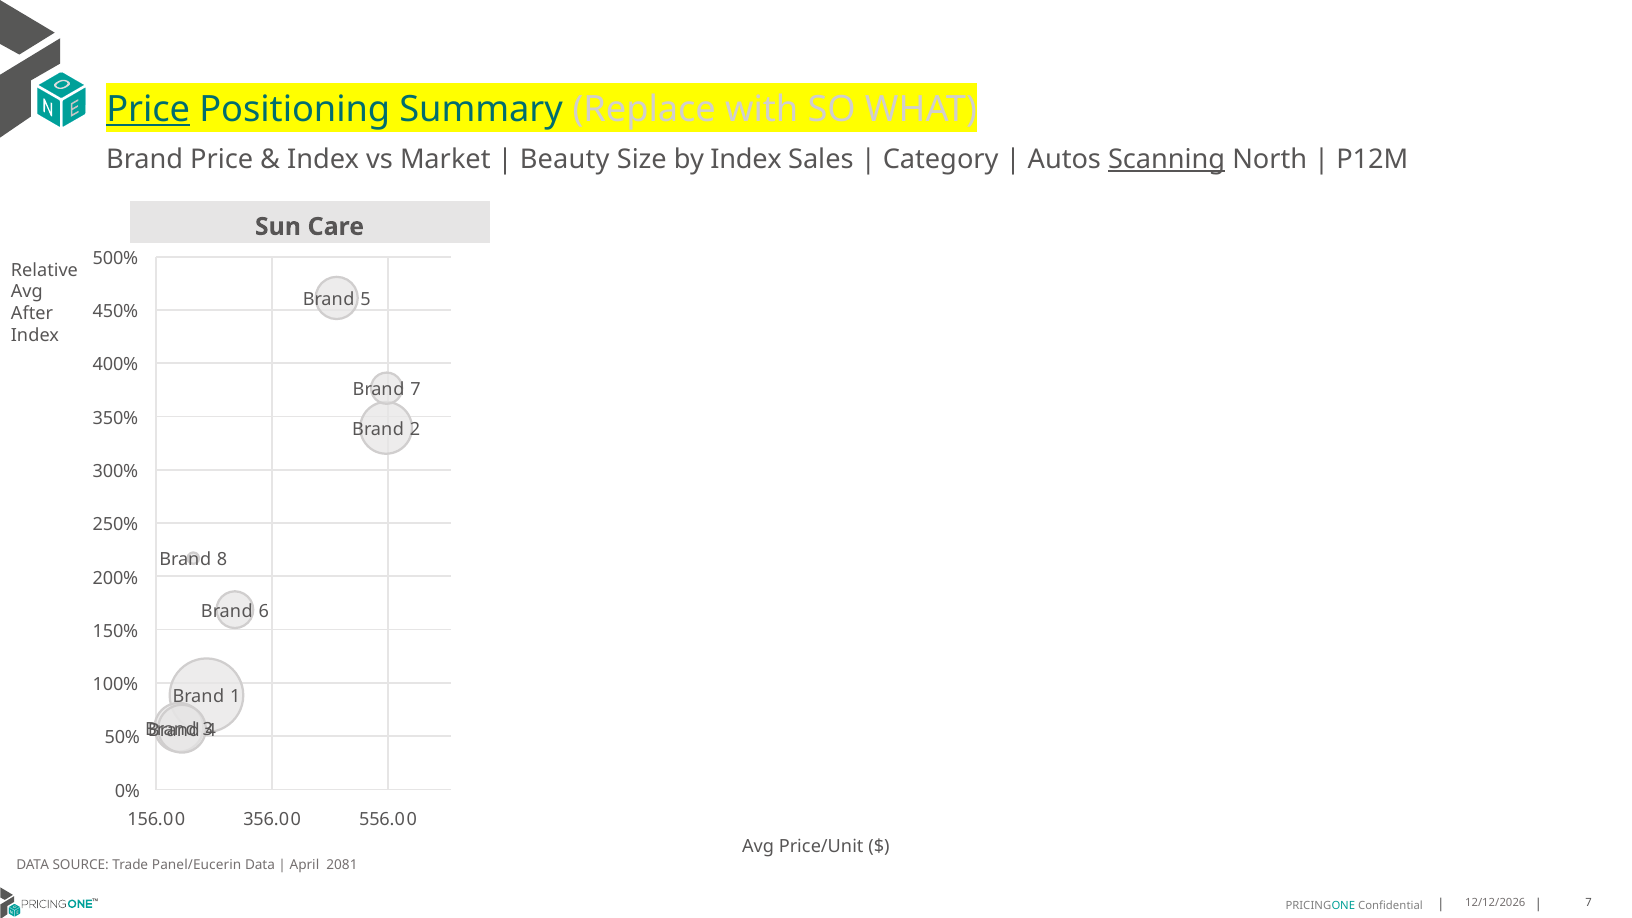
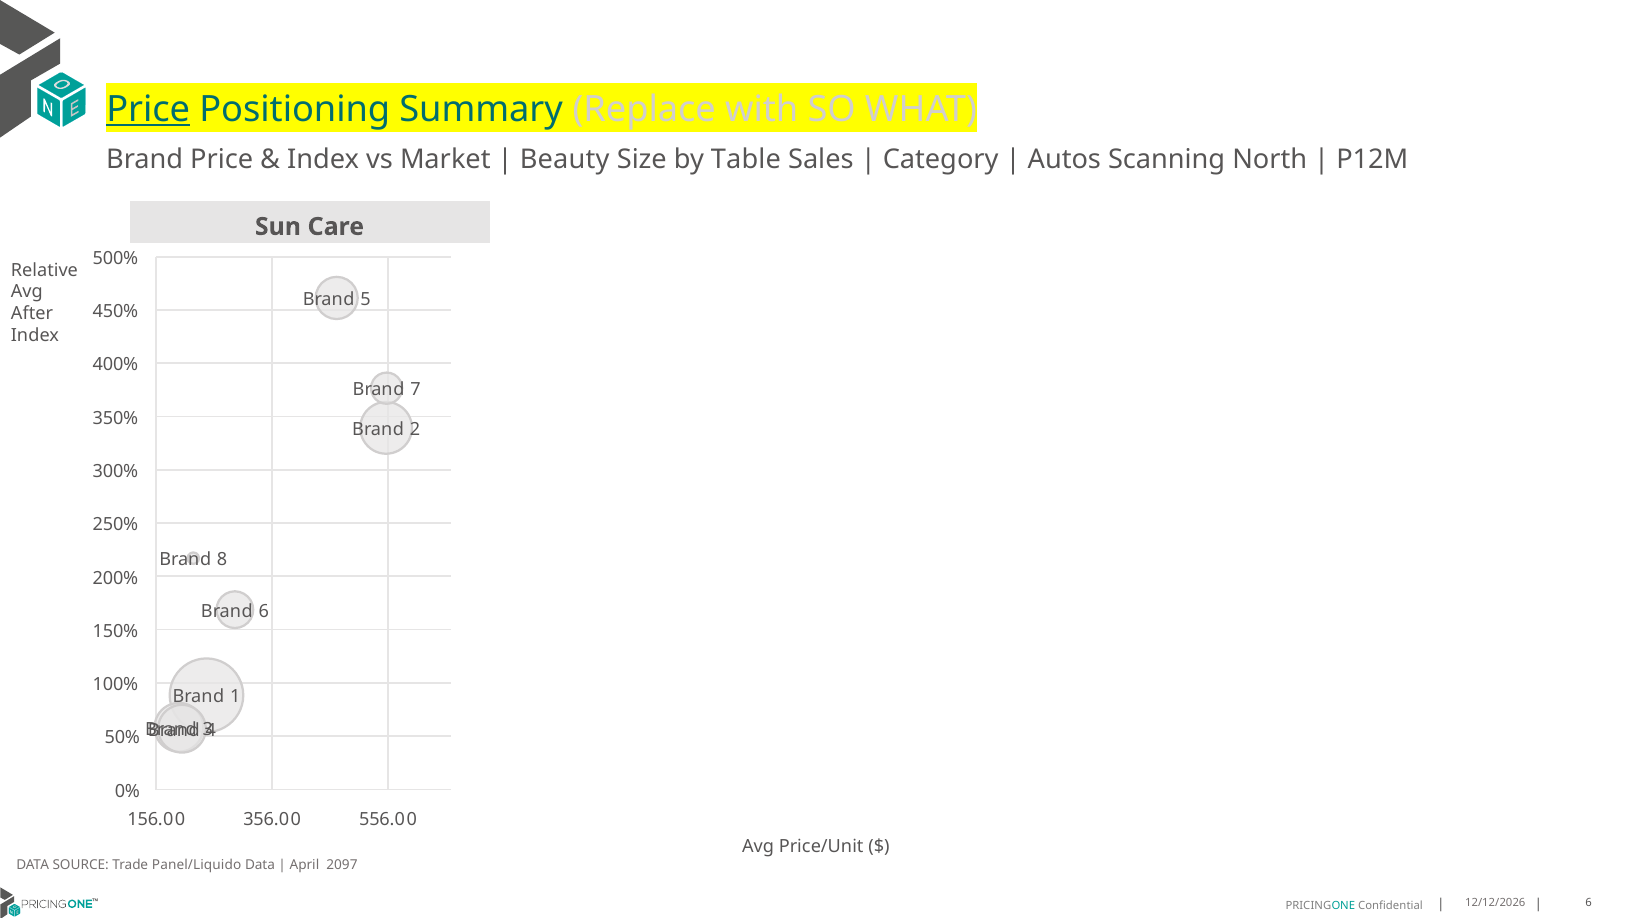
by Index: Index -> Table (746, 159)
Scanning underline: present -> none (1167, 159)
Panel/Eucerin: Panel/Eucerin -> Panel/Liquido (197, 865)
2081: 2081 -> 2097 (342, 865)
7: 7 -> 6 (1589, 903)
